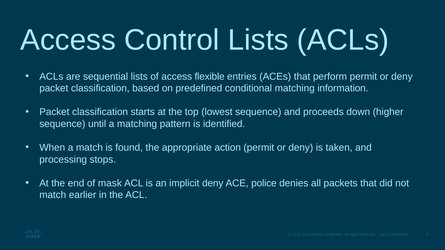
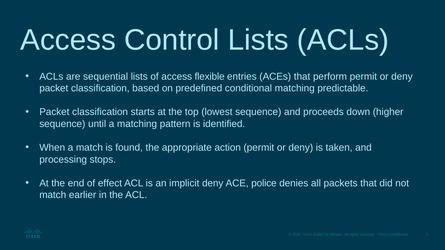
information: information -> predictable (343, 88)
mask: mask -> effect (110, 183)
